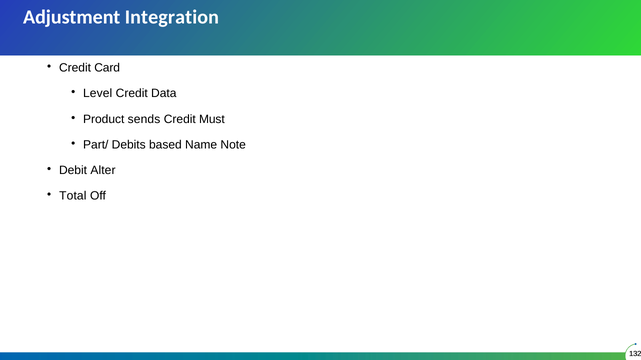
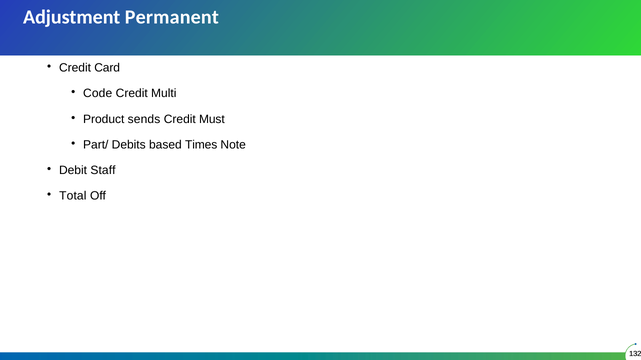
Integration: Integration -> Permanent (172, 17)
Level: Level -> Code (98, 94)
Data: Data -> Multi (164, 94)
Name: Name -> Times (201, 145)
Alter: Alter -> Staff (103, 171)
